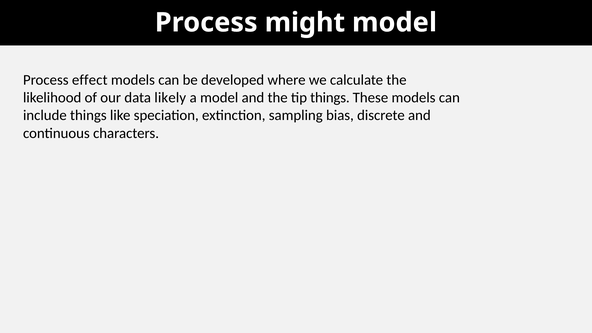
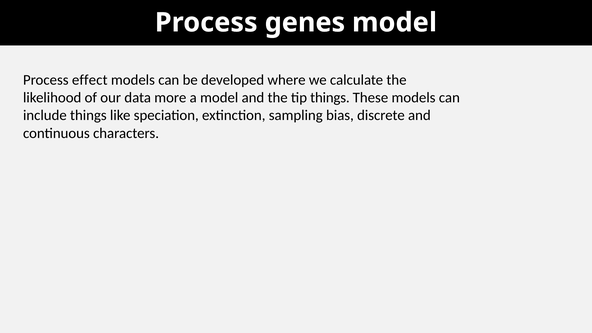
might: might -> genes (305, 23)
likely: likely -> more (170, 98)
